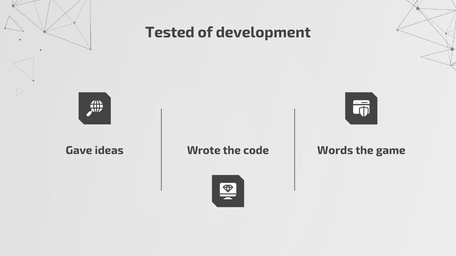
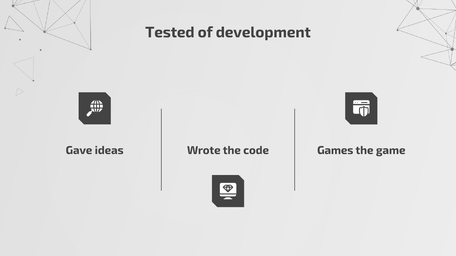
Words: Words -> Games (335, 151)
